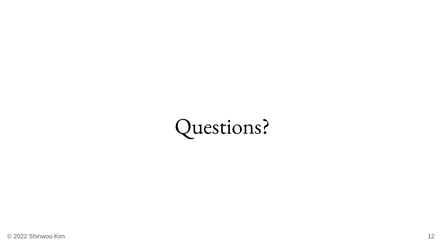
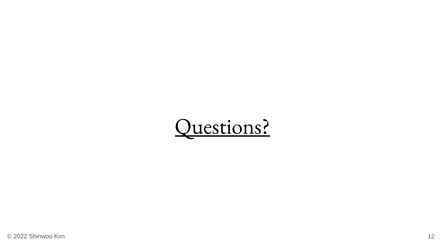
Questions underline: none -> present (222, 127)
